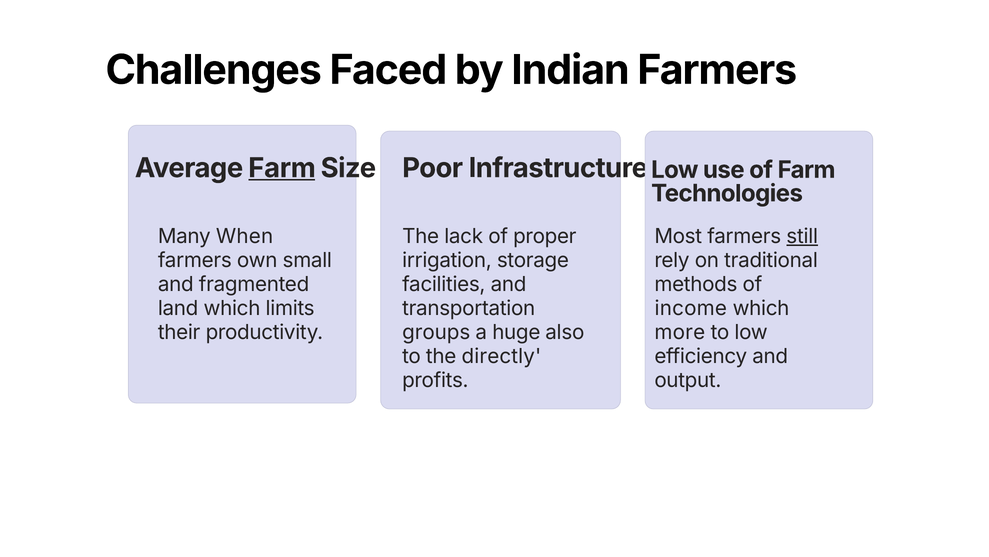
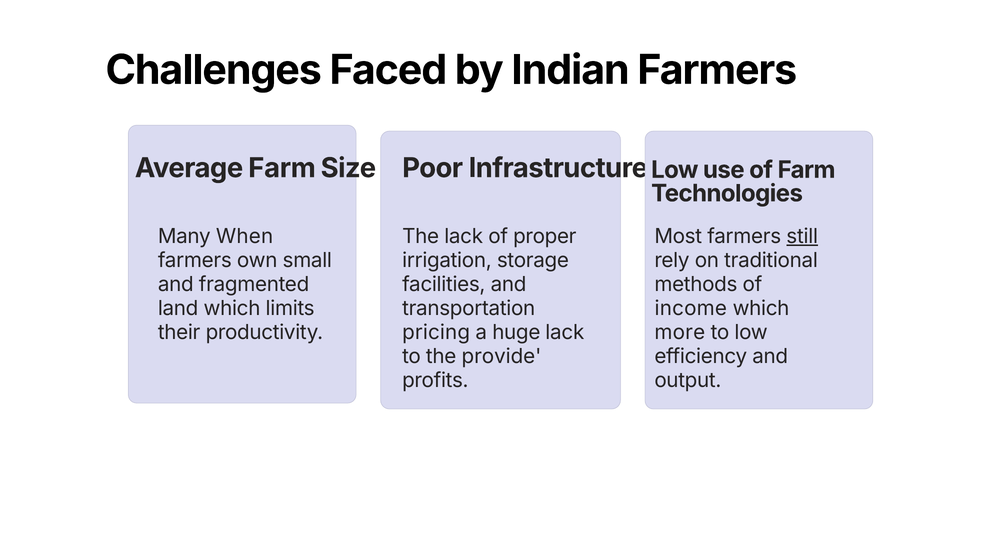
Farm underline: present -> none (282, 168)
groups: groups -> pricing (436, 332)
huge also: also -> lack (565, 332)
directly: directly -> provide (501, 356)
